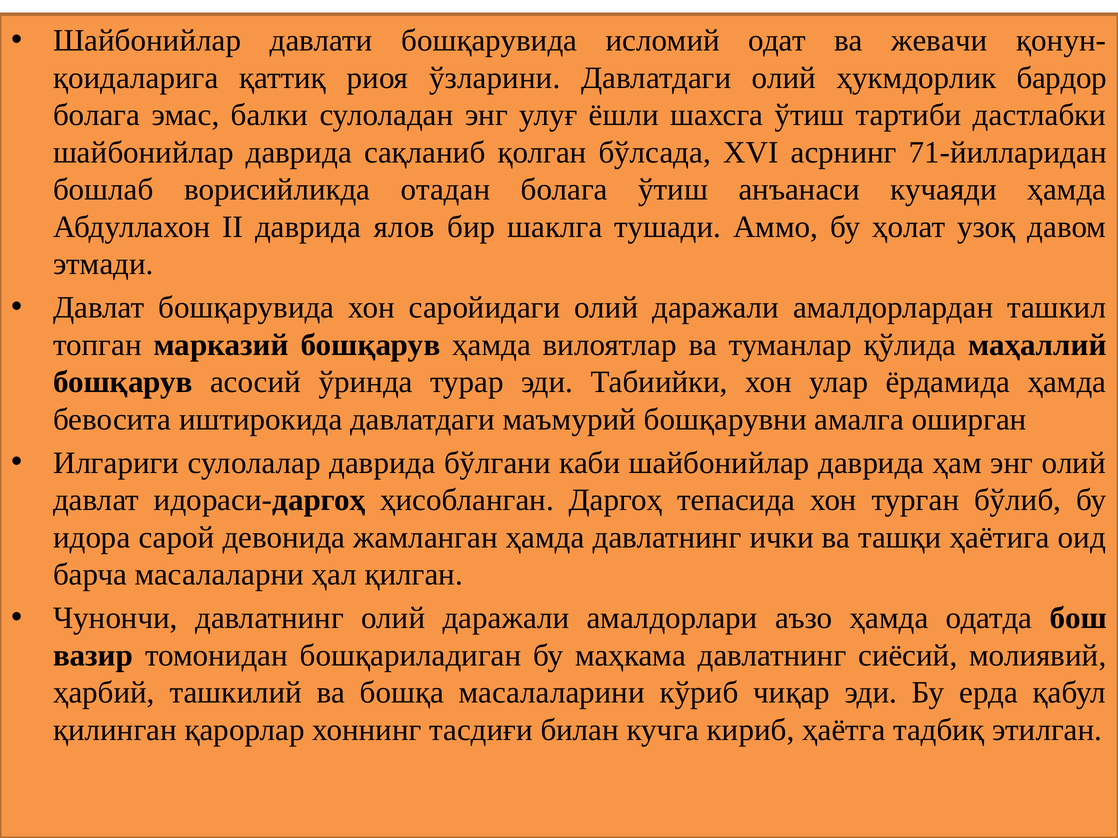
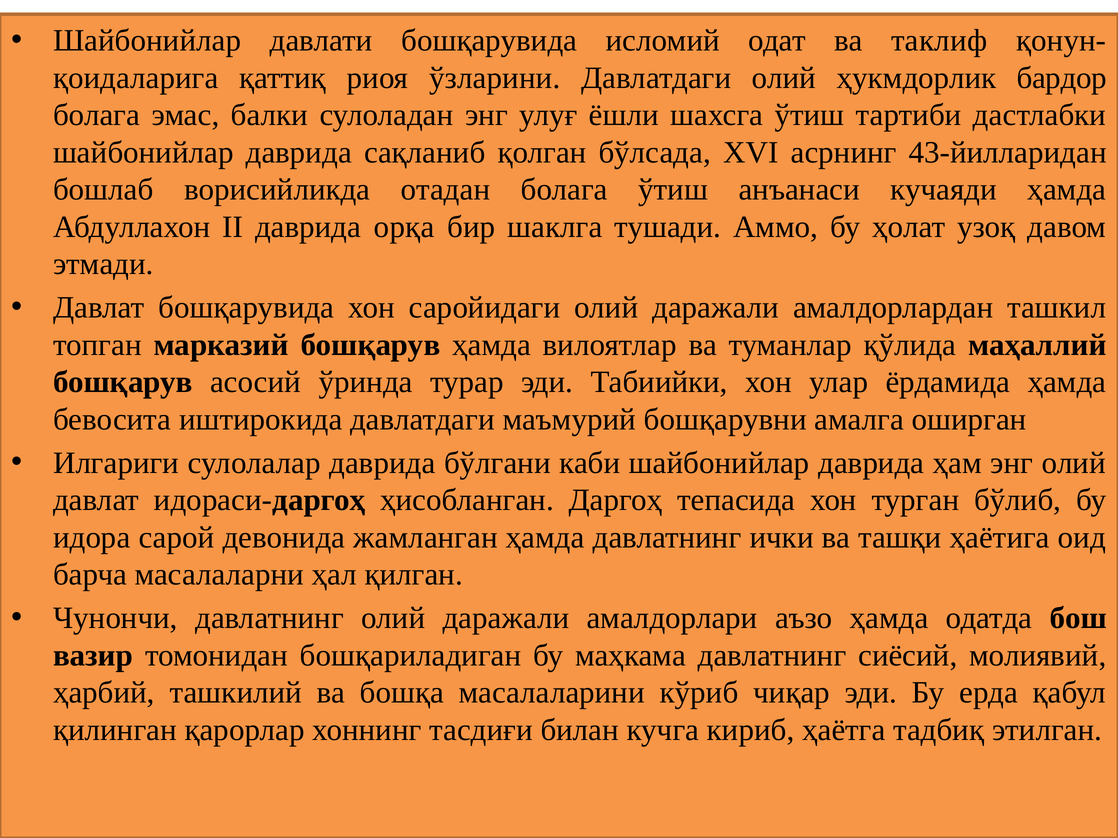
жевачи: жевачи -> таклиф (939, 41)
71-йилларидан: 71-йилларидан -> 43-йилларидан (1008, 153)
ялов: ялов -> орқа (404, 227)
